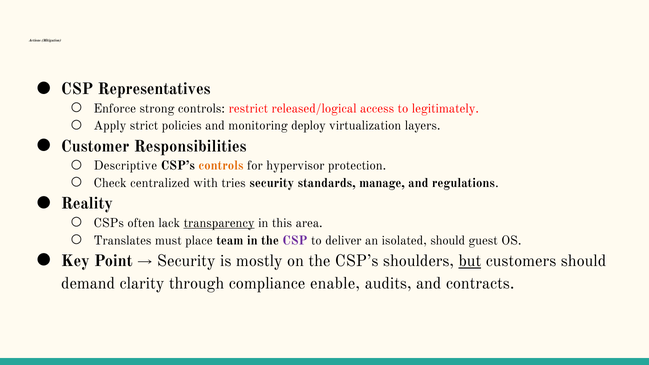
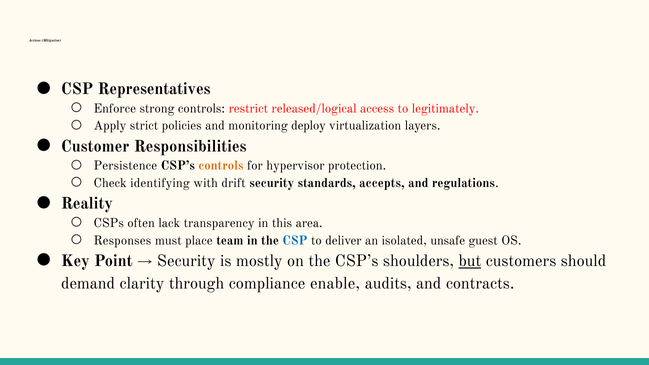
Descriptive: Descriptive -> Persistence (125, 166)
centralized: centralized -> identifying (160, 183)
tries: tries -> drift (233, 183)
manage: manage -> accepts (382, 183)
transparency underline: present -> none (219, 223)
Translates: Translates -> Responses (122, 240)
CSP colour: purple -> blue (295, 240)
isolated should: should -> unsafe (448, 240)
